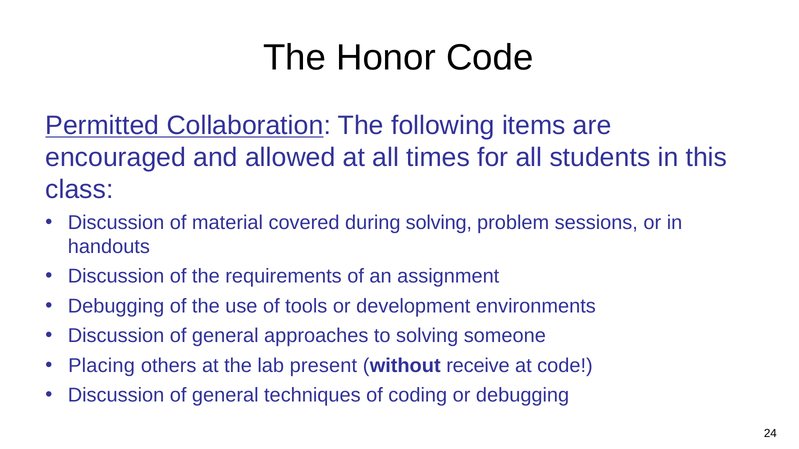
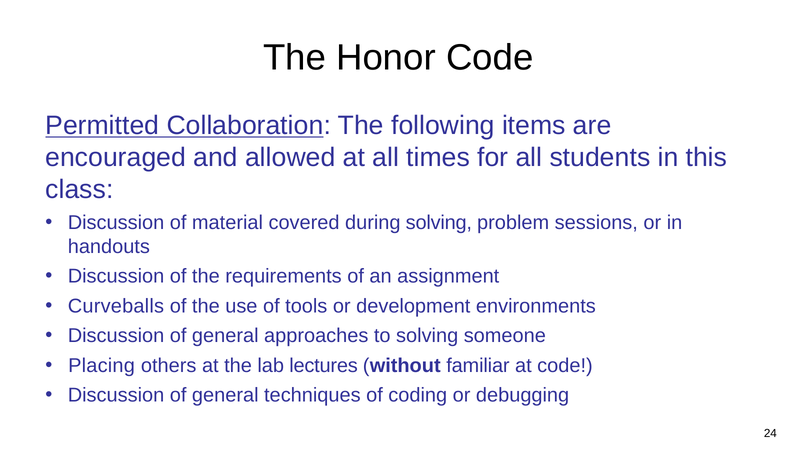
Debugging: Debugging -> Curveballs (116, 306)
present: present -> lectures (324, 366)
receive: receive -> familiar (478, 366)
